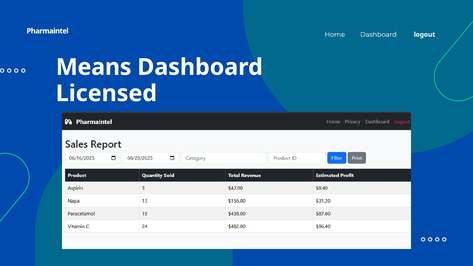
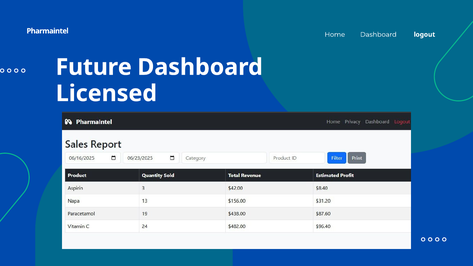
Means: Means -> Future (94, 67)
